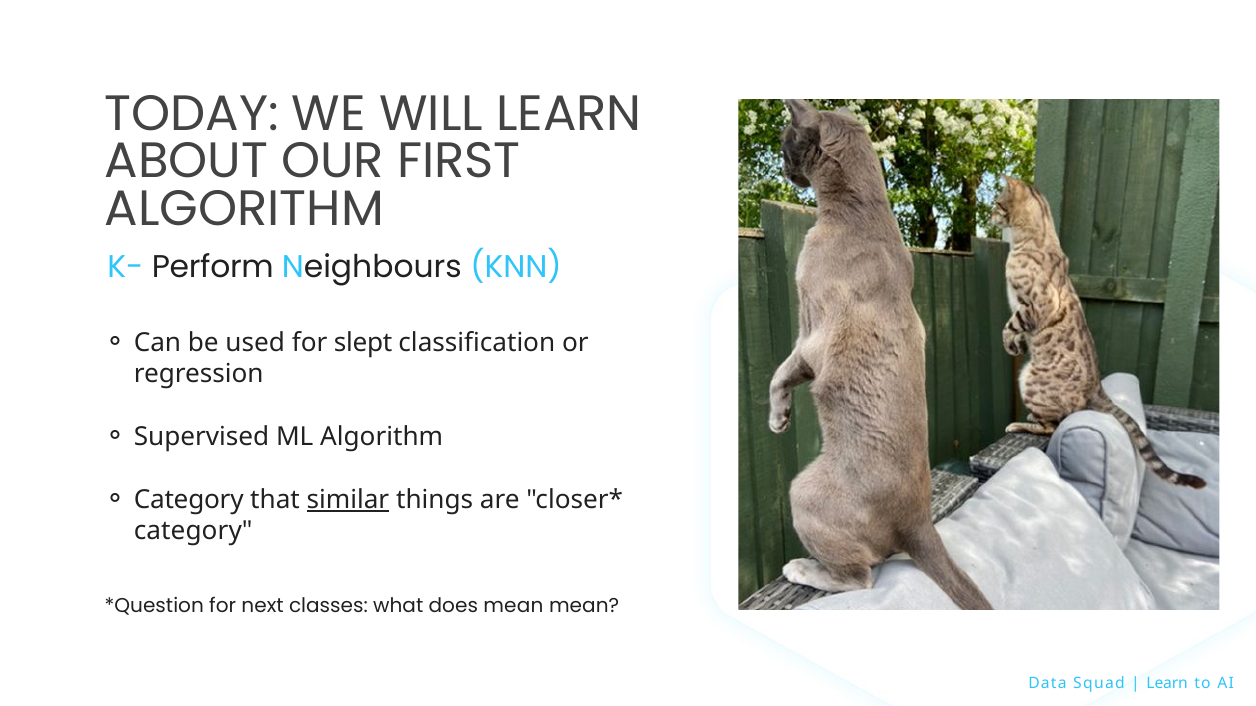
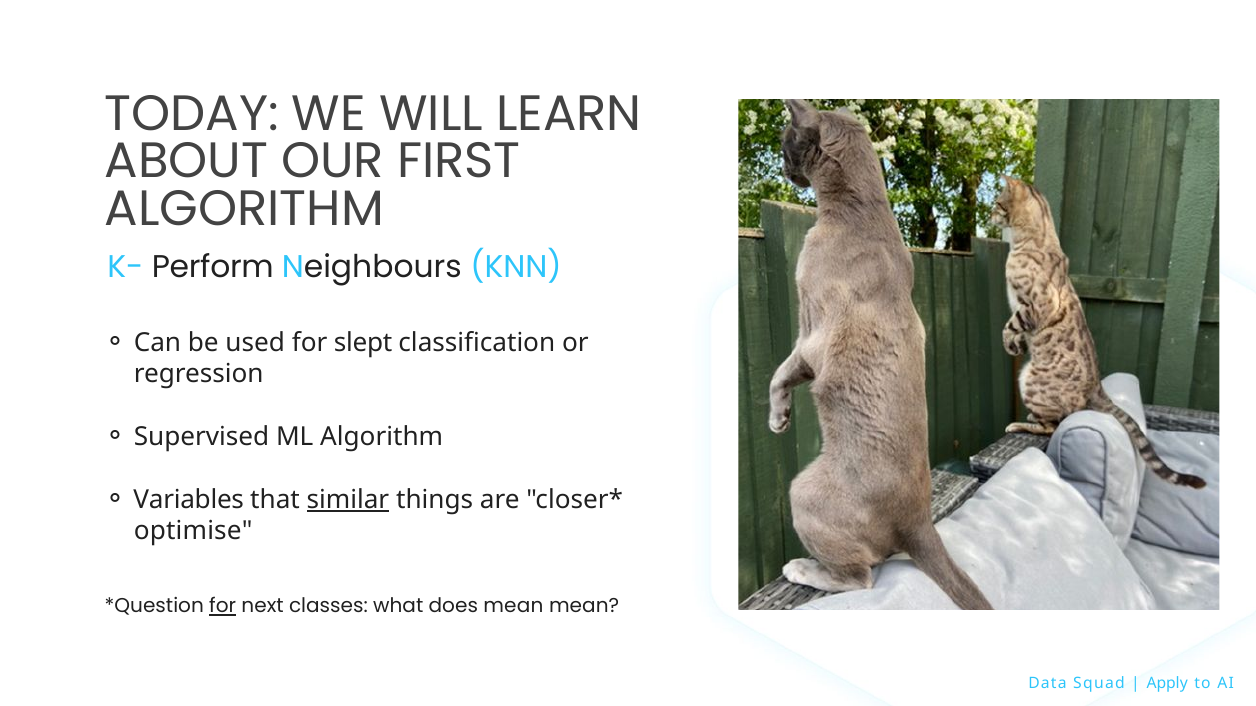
Category: Category -> Variables (189, 500)
category: category -> optimise (193, 532)
for underline: none -> present (223, 607)
Learn: Learn -> Apply (1167, 684)
